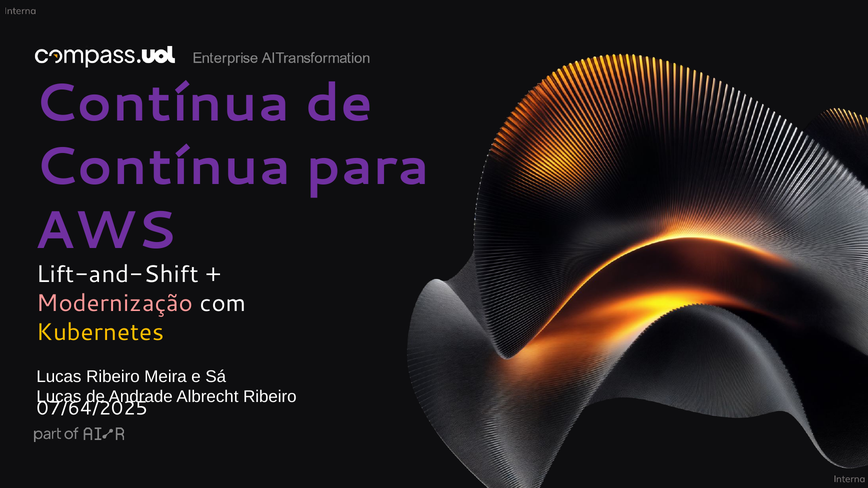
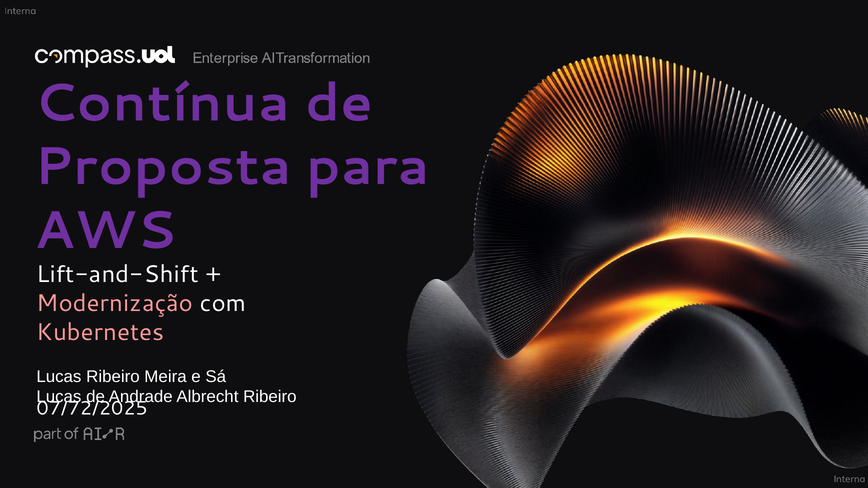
Contínua: Contínua -> Proposta (163, 167)
Kubernetes colour: yellow -> pink (100, 332)
07/64/2025: 07/64/2025 -> 07/72/2025 (92, 409)
